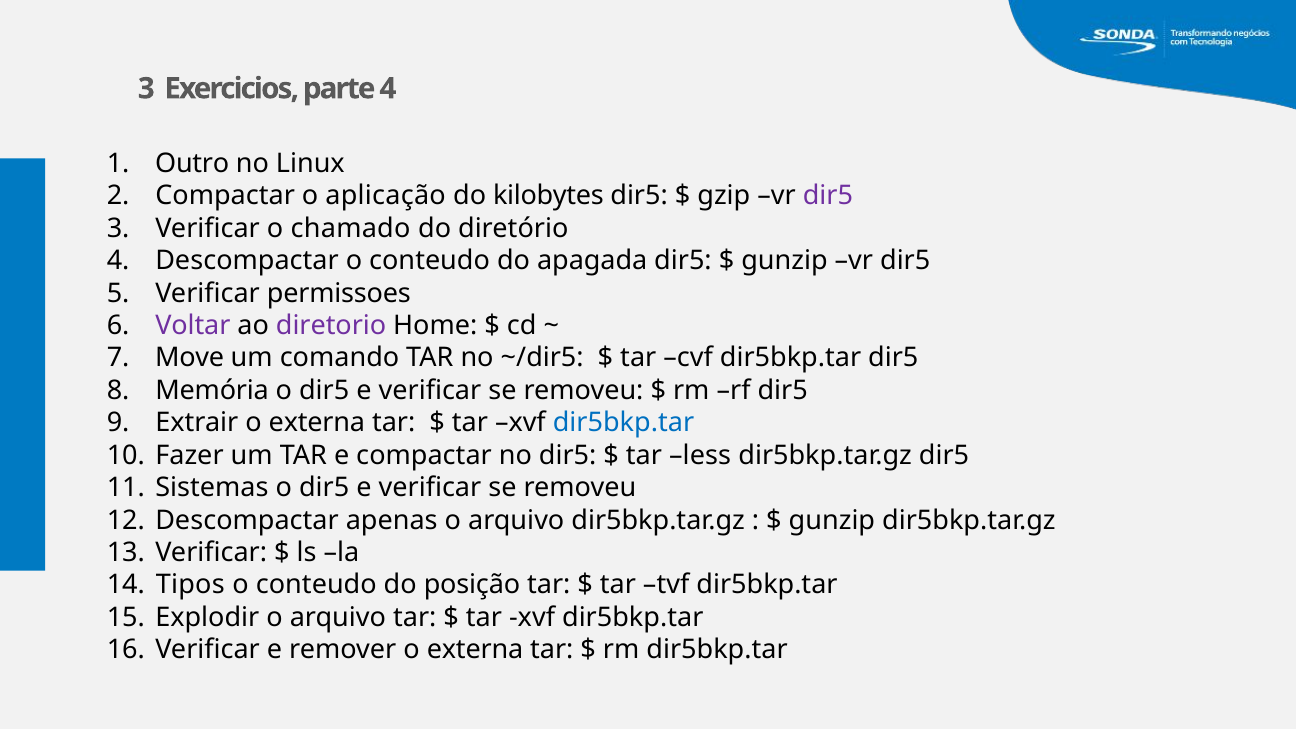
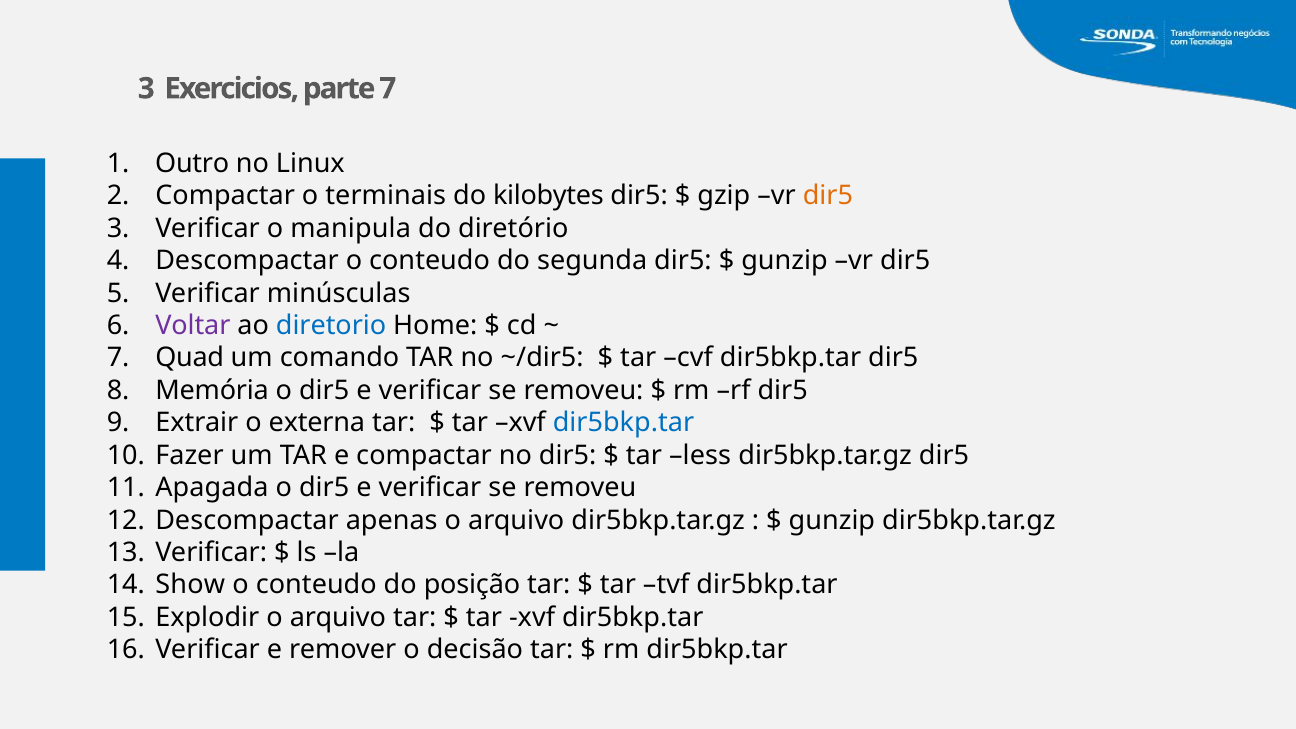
parte 4: 4 -> 7 (388, 89)
aplicação: aplicação -> terminais (386, 196)
dir5 colour: purple -> orange (828, 196)
chamado: chamado -> manipula (351, 228)
apagada: apagada -> segunda (592, 261)
permissoes: permissoes -> minúsculas (339, 293)
diretorio colour: purple -> blue (331, 326)
Move: Move -> Quad (190, 358)
Sistemas: Sistemas -> Apagada (212, 488)
Tipos: Tipos -> Show (190, 585)
remover o externa: externa -> decisão (475, 650)
